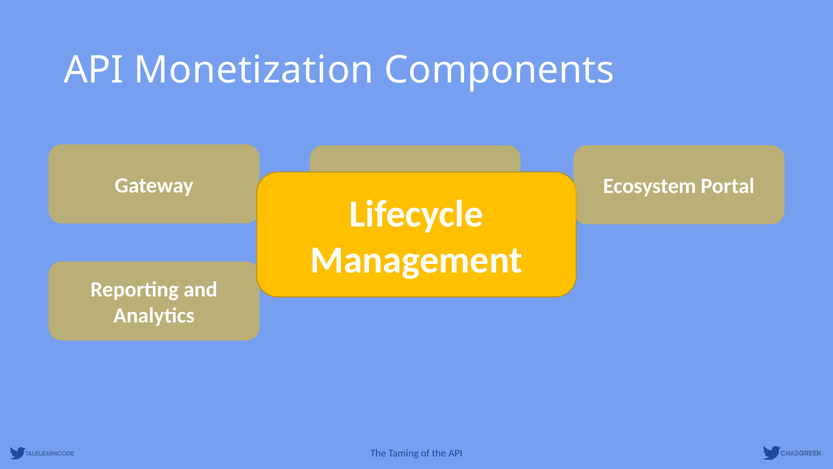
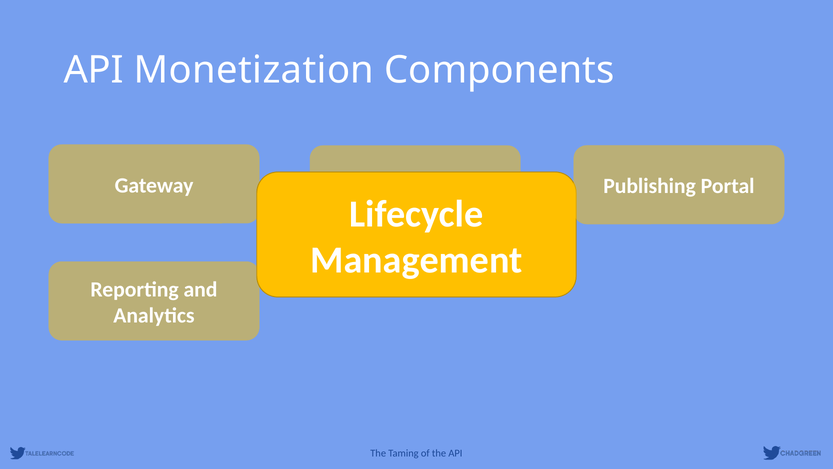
Ecosystem: Ecosystem -> Publishing (650, 186)
